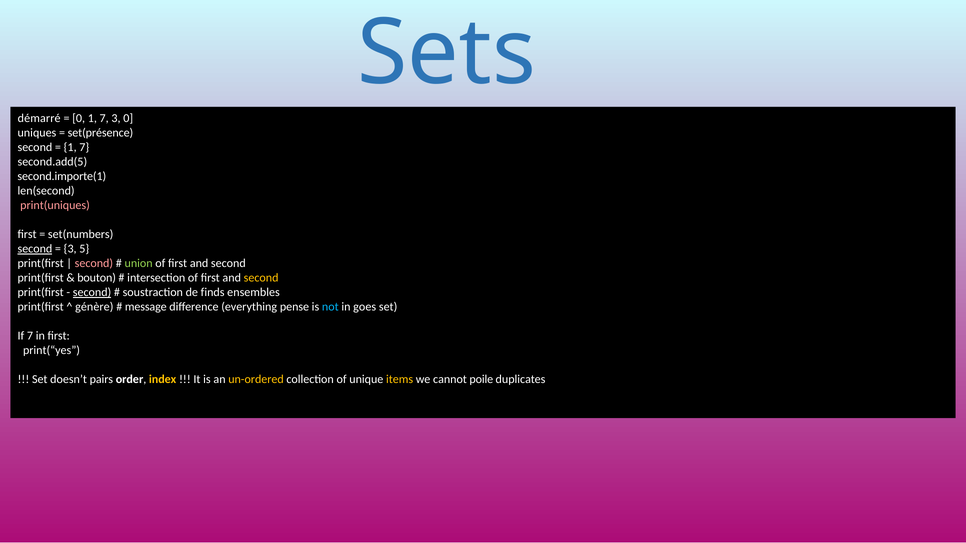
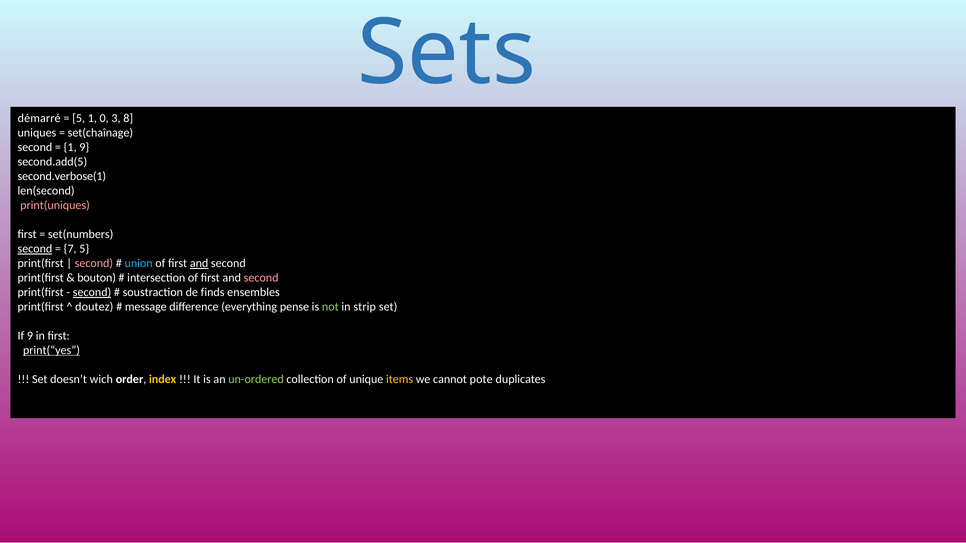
0: 0 -> 5 (79, 119)
7: 7 -> 0 (104, 119)
3 0: 0 -> 8 (128, 119)
set(présence: set(présence -> set(chaînage (100, 133)
7: 7 -> 9 (84, 148)
second.importe(1: second.importe(1 -> second.verbose(1 (62, 177)
3: 3 -> 7 (70, 249)
union colour: light green -> light blue (139, 263)
and underline: none -> present (199, 263)
second colour: yellow -> pink (261, 278)
génère: génère -> doutez (94, 307)
not colour: light blue -> light green (330, 307)
goes: goes -> strip (365, 307)
If 7: 7 -> 9 (30, 336)
print(“yes underline: none -> present (51, 350)
pairs: pairs -> wich (101, 379)
un-ordered colour: yellow -> light green (256, 379)
poile: poile -> pote (481, 379)
